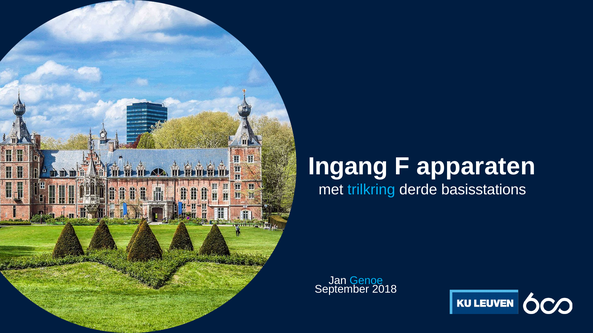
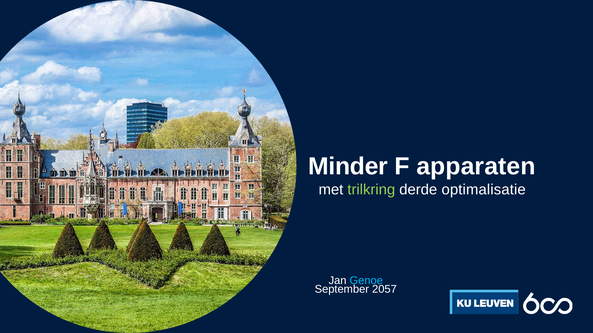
Ingang: Ingang -> Minder (348, 167)
trilkring colour: light blue -> light green (371, 190)
basisstations: basisstations -> optimalisatie (484, 190)
2018: 2018 -> 2057 (384, 290)
